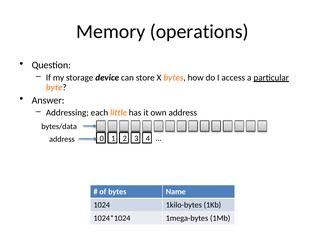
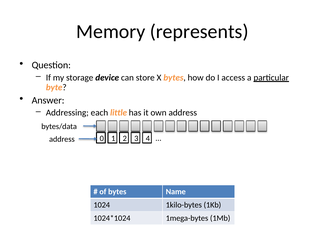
operations: operations -> represents (199, 31)
